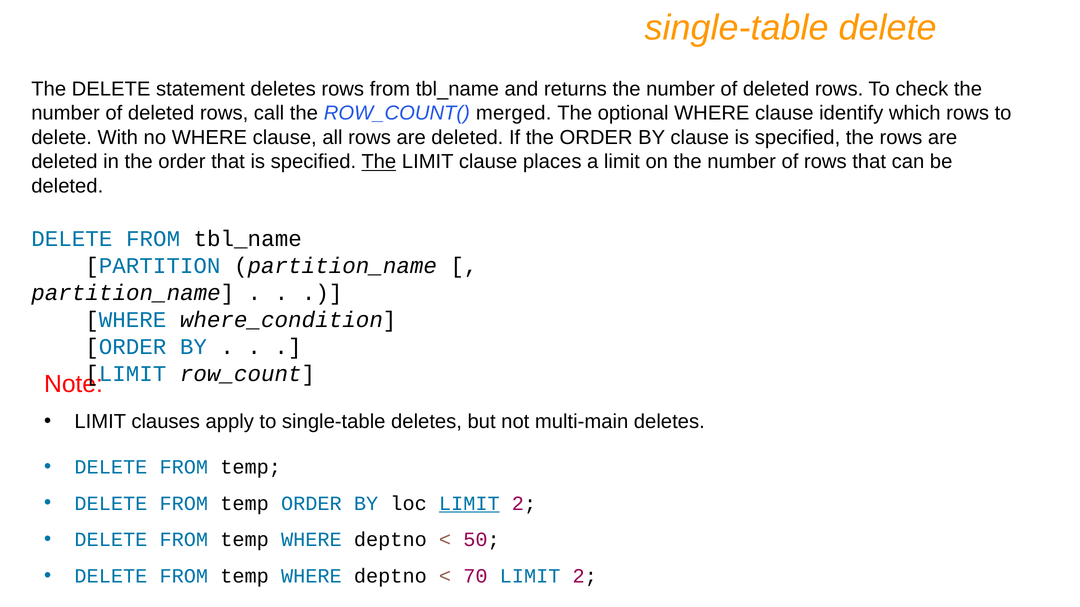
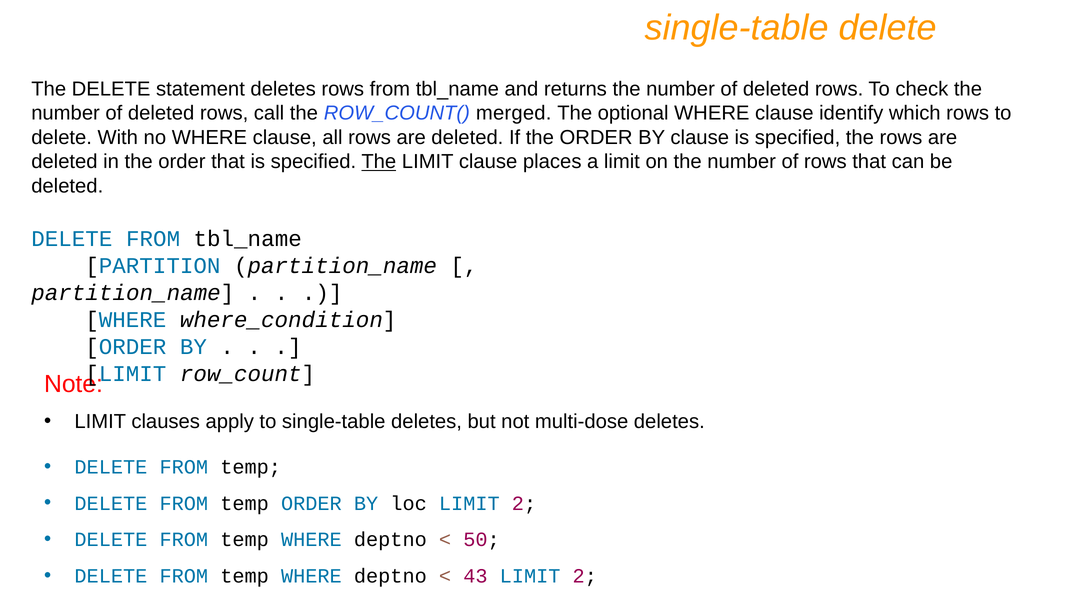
multi-main: multi-main -> multi-dose (582, 422)
LIMIT underline: present -> none (469, 504)
70: 70 -> 43 (475, 577)
